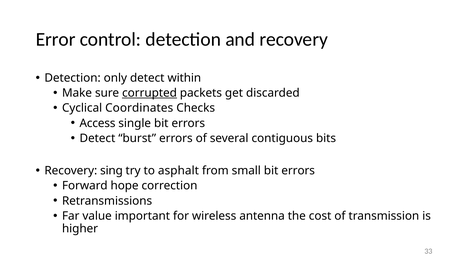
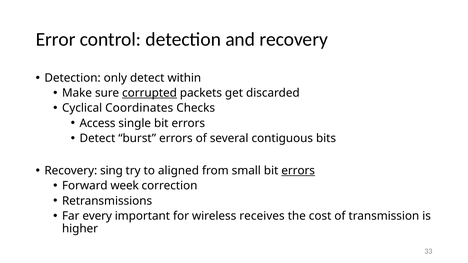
asphalt: asphalt -> aligned (178, 171)
errors underline: none -> present (298, 171)
hope: hope -> week (125, 186)
value: value -> every (97, 216)
antenna: antenna -> receives (262, 216)
